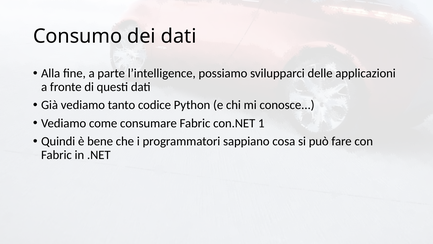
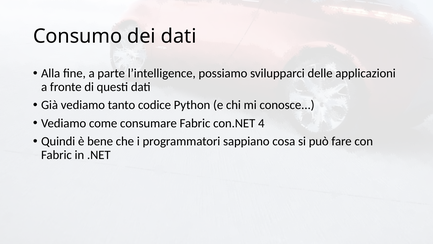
1: 1 -> 4 (261, 123)
